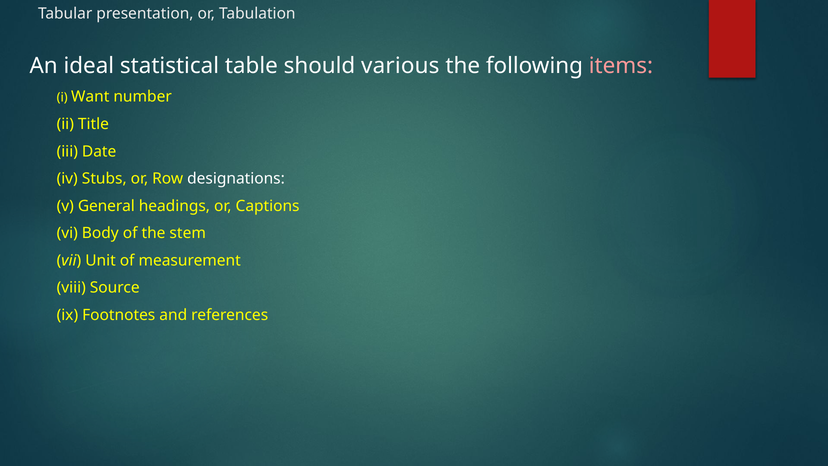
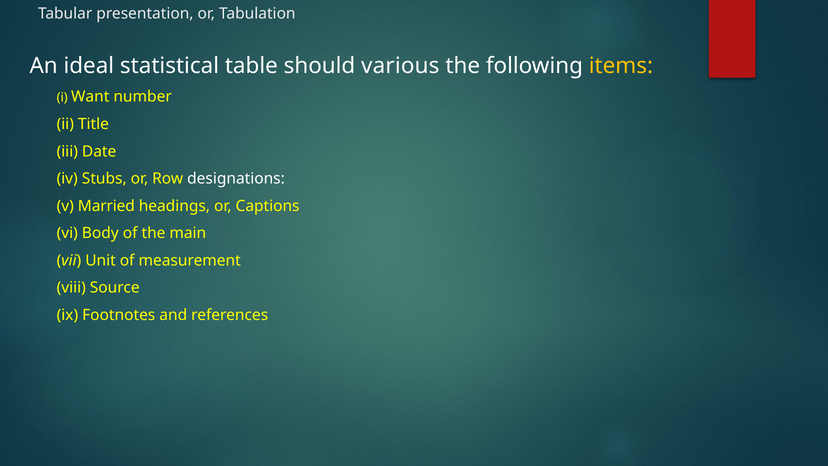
items colour: pink -> yellow (621, 66)
General: General -> Married (106, 206)
stem: stem -> main (188, 233)
